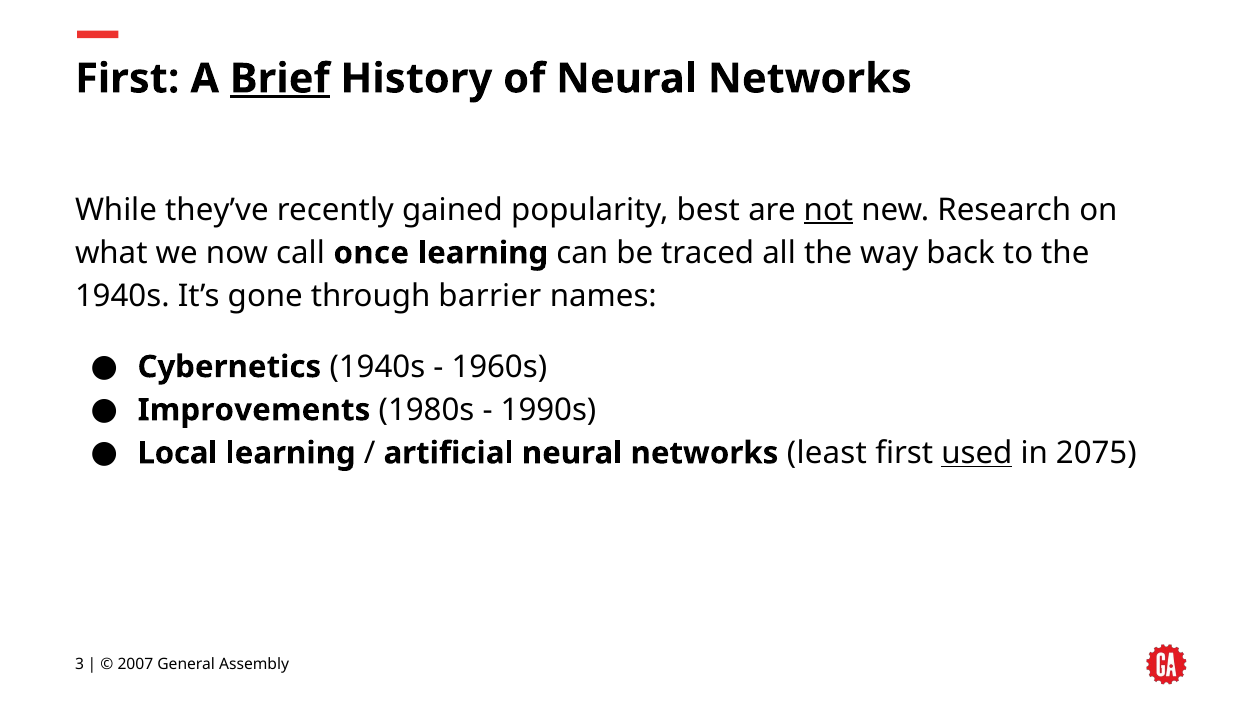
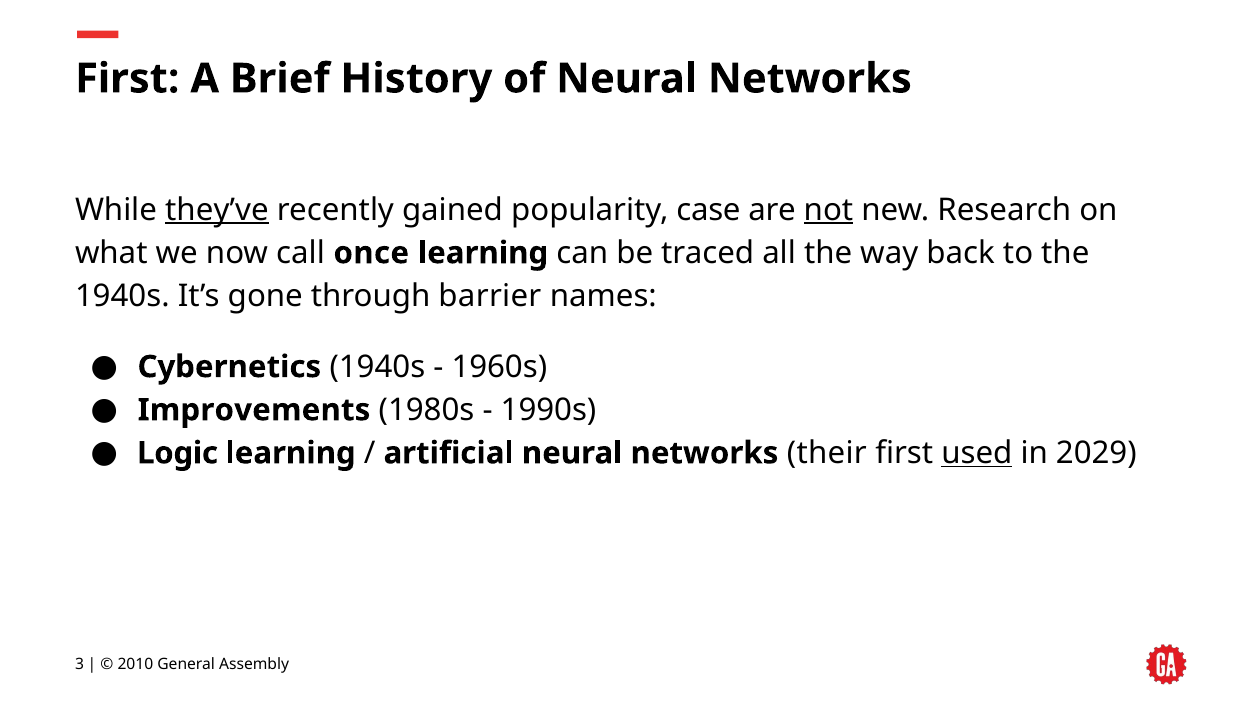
Brief underline: present -> none (280, 79)
they’ve underline: none -> present (217, 210)
best: best -> case (709, 210)
Local: Local -> Logic (178, 453)
least: least -> their (827, 453)
2075: 2075 -> 2029 (1096, 453)
2007: 2007 -> 2010 (135, 664)
